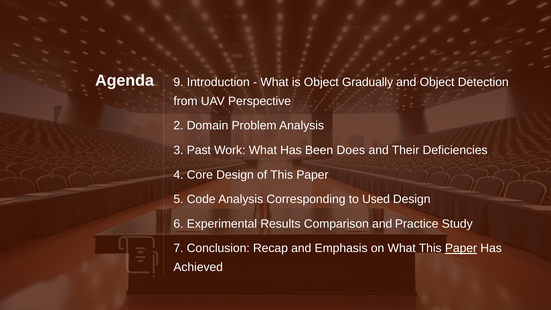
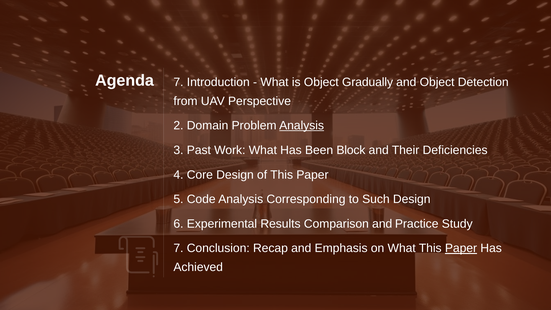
Agenda 9: 9 -> 7 (178, 82)
Analysis underline: none -> present (302, 126)
Does: Does -> Block (351, 150)
Used: Used -> Such (376, 199)
